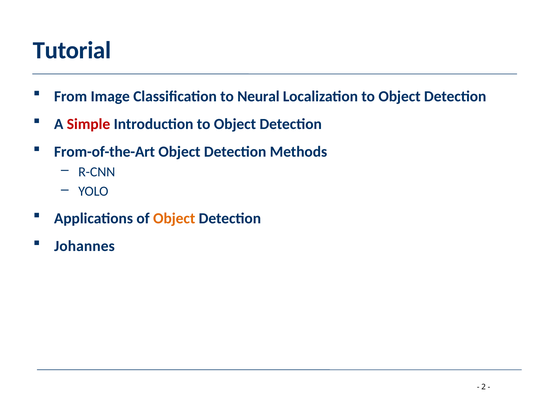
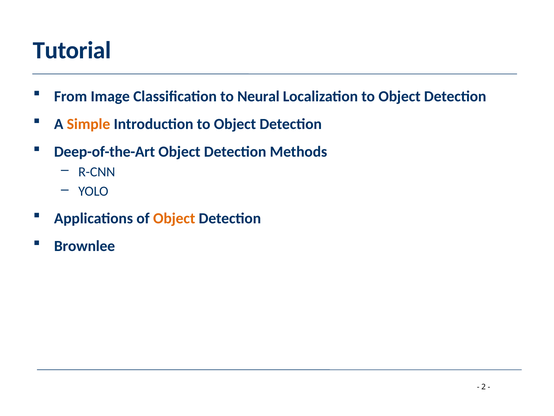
Simple colour: red -> orange (88, 124)
From-of-the-Art: From-of-the-Art -> Deep-of-the-Art (105, 152)
Johannes: Johannes -> Brownlee (85, 246)
